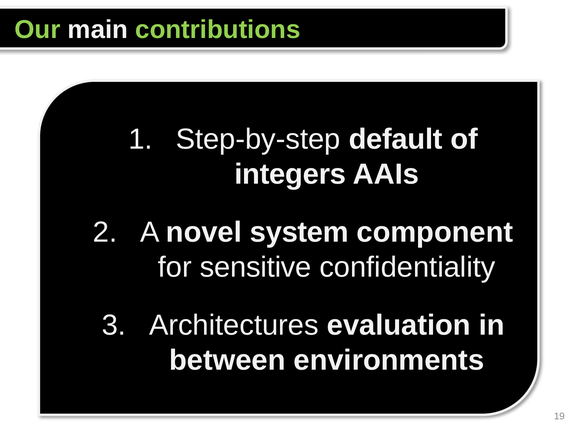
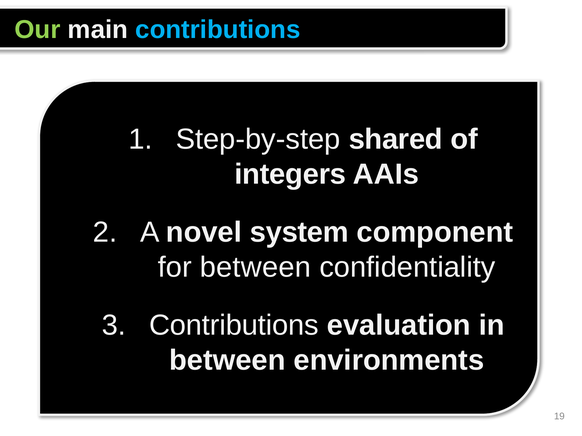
contributions colour: light green -> light blue (218, 30)
default: default -> shared (396, 139)
for sensitive: sensitive -> between (255, 267)
Architectures: Architectures -> Contributions (234, 326)
